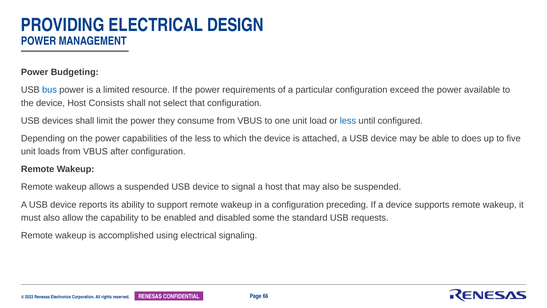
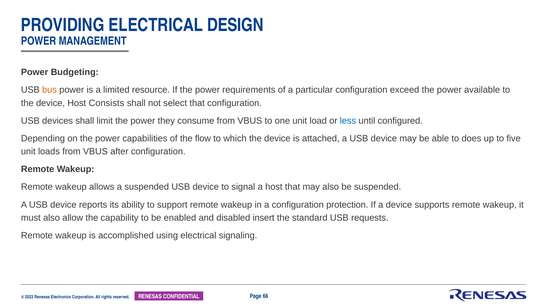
bus colour: blue -> orange (49, 90)
the less: less -> flow (203, 138)
preceding: preceding -> protection (347, 204)
some: some -> insert (264, 218)
